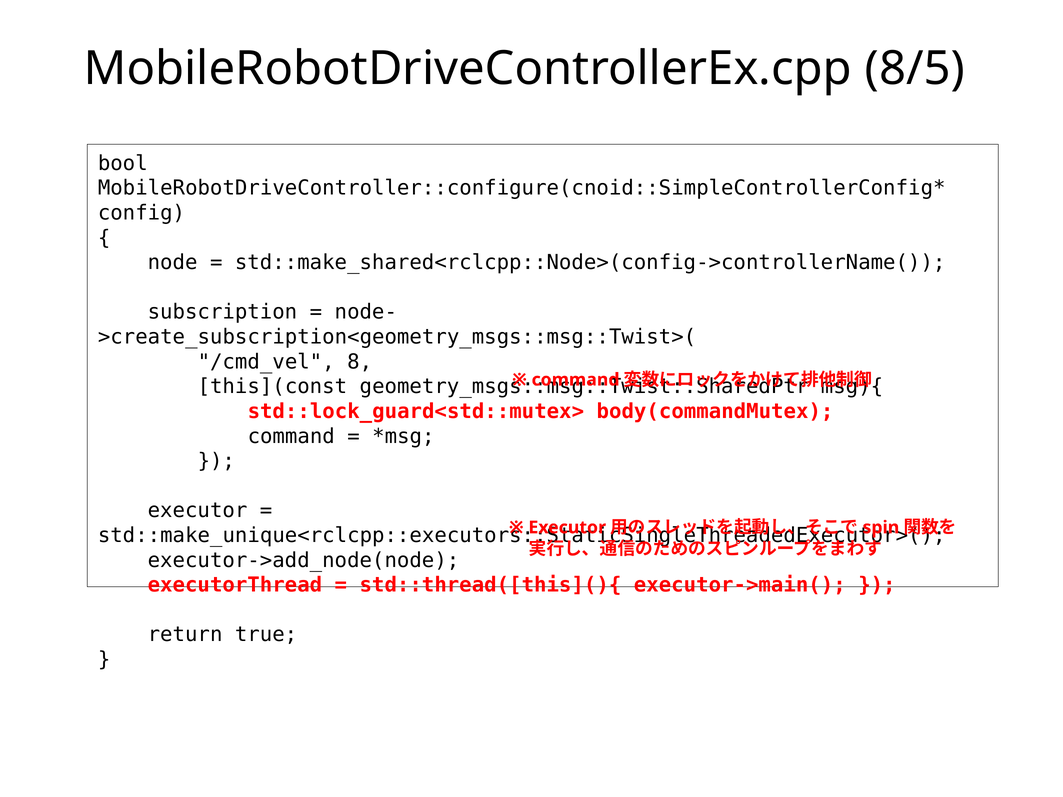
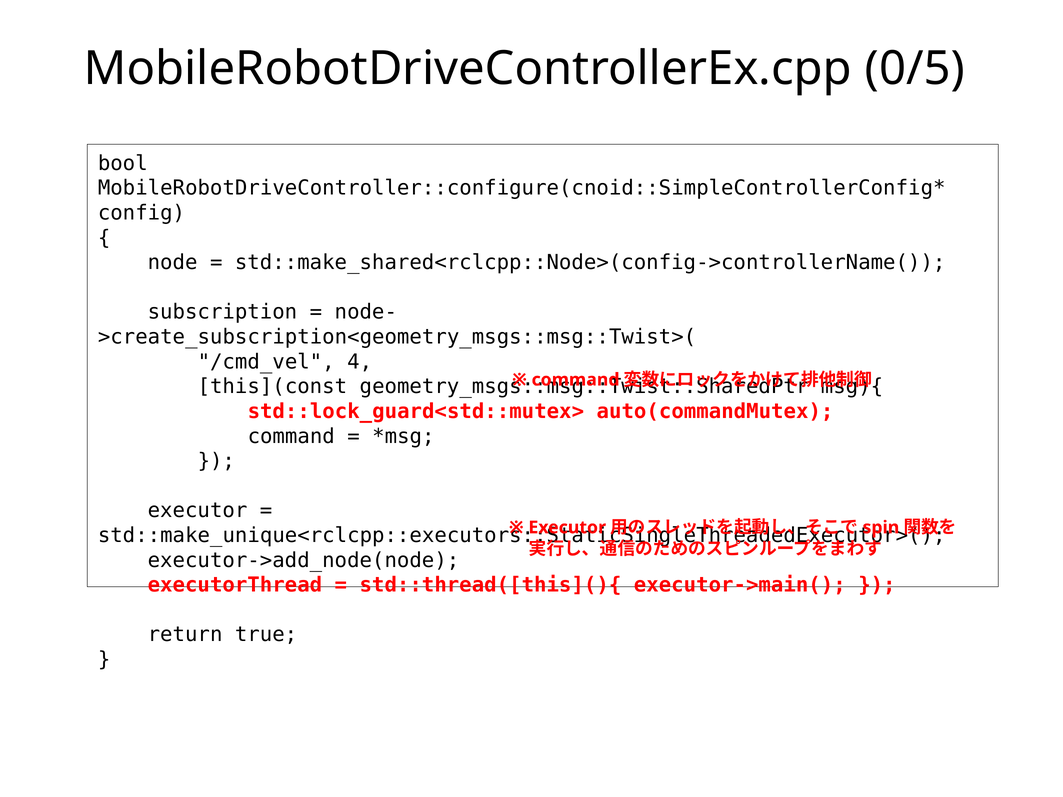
8/5: 8/5 -> 0/5 (915, 69)
8: 8 -> 4 (360, 362)
body(commandMutex: body(commandMutex -> auto(commandMutex (715, 412)
